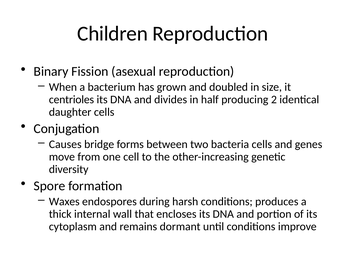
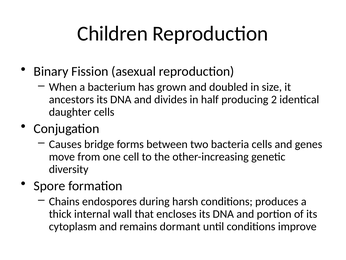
centrioles: centrioles -> ancestors (71, 99)
Waxes: Waxes -> Chains (64, 201)
